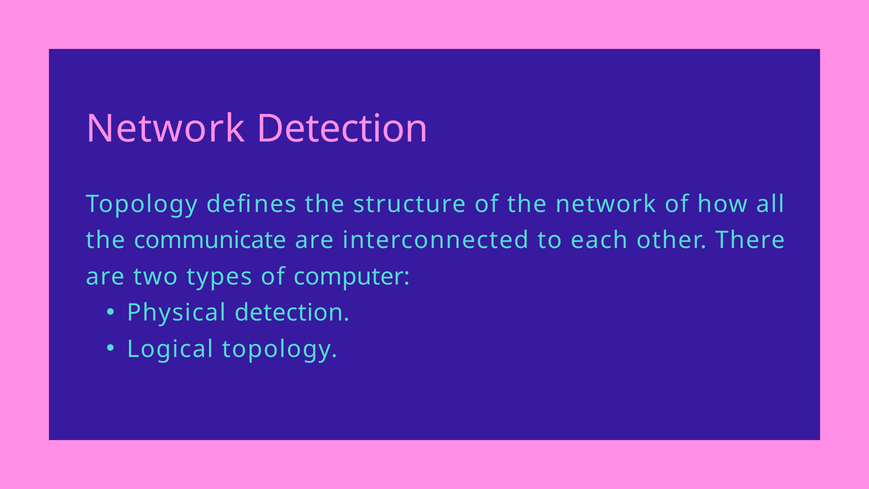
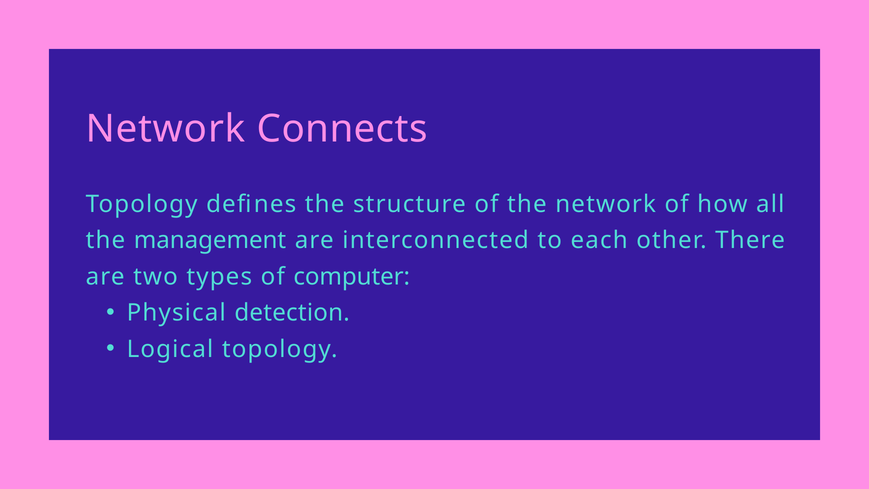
Network Detection: Detection -> Connects (342, 129)
communicate: communicate -> management (210, 240)
